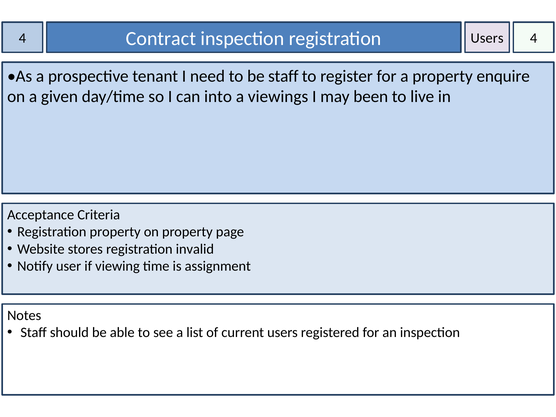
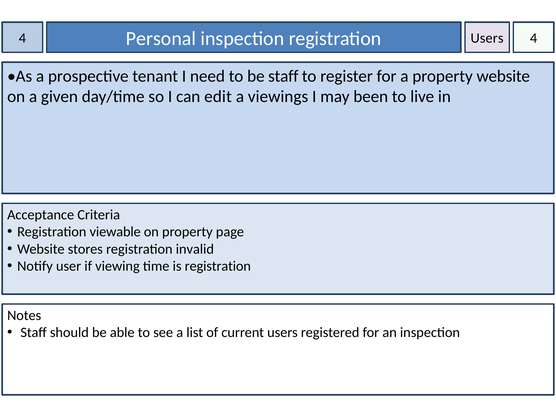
Contract: Contract -> Personal (161, 39)
property enquire: enquire -> website (503, 76)
into: into -> edit (218, 97)
Registration property: property -> viewable (115, 232)
is assignment: assignment -> registration (218, 266)
